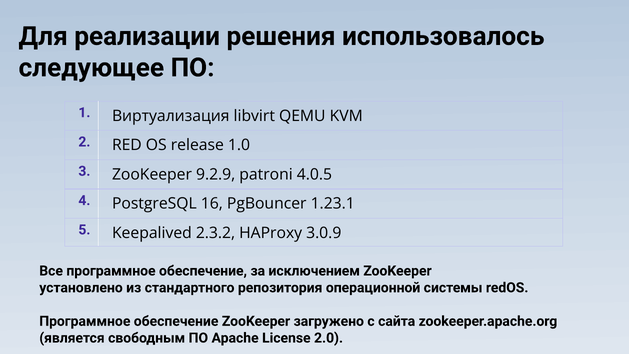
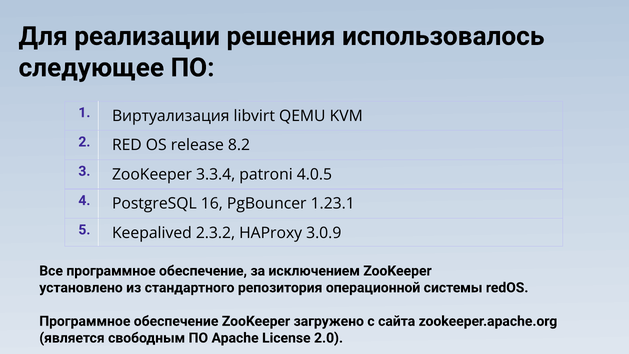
1.0: 1.0 -> 8.2 (239, 145)
9.2.9: 9.2.9 -> 3.3.4 (216, 174)
